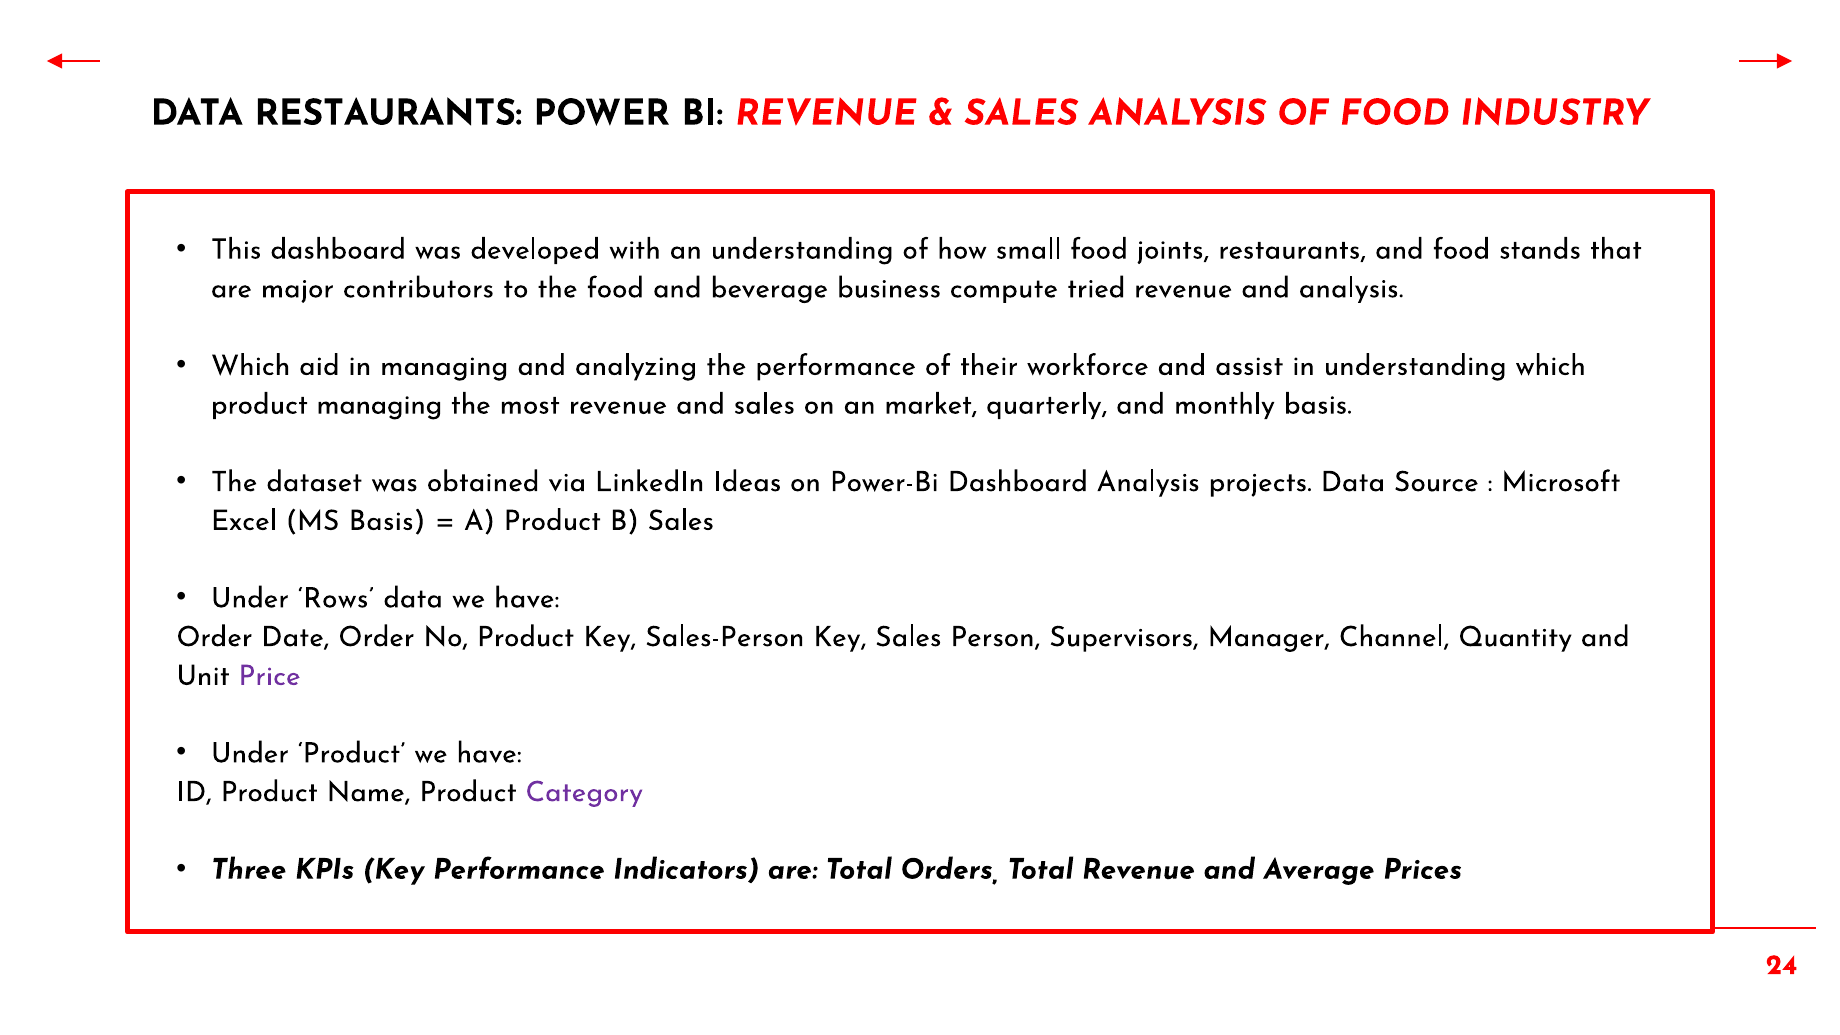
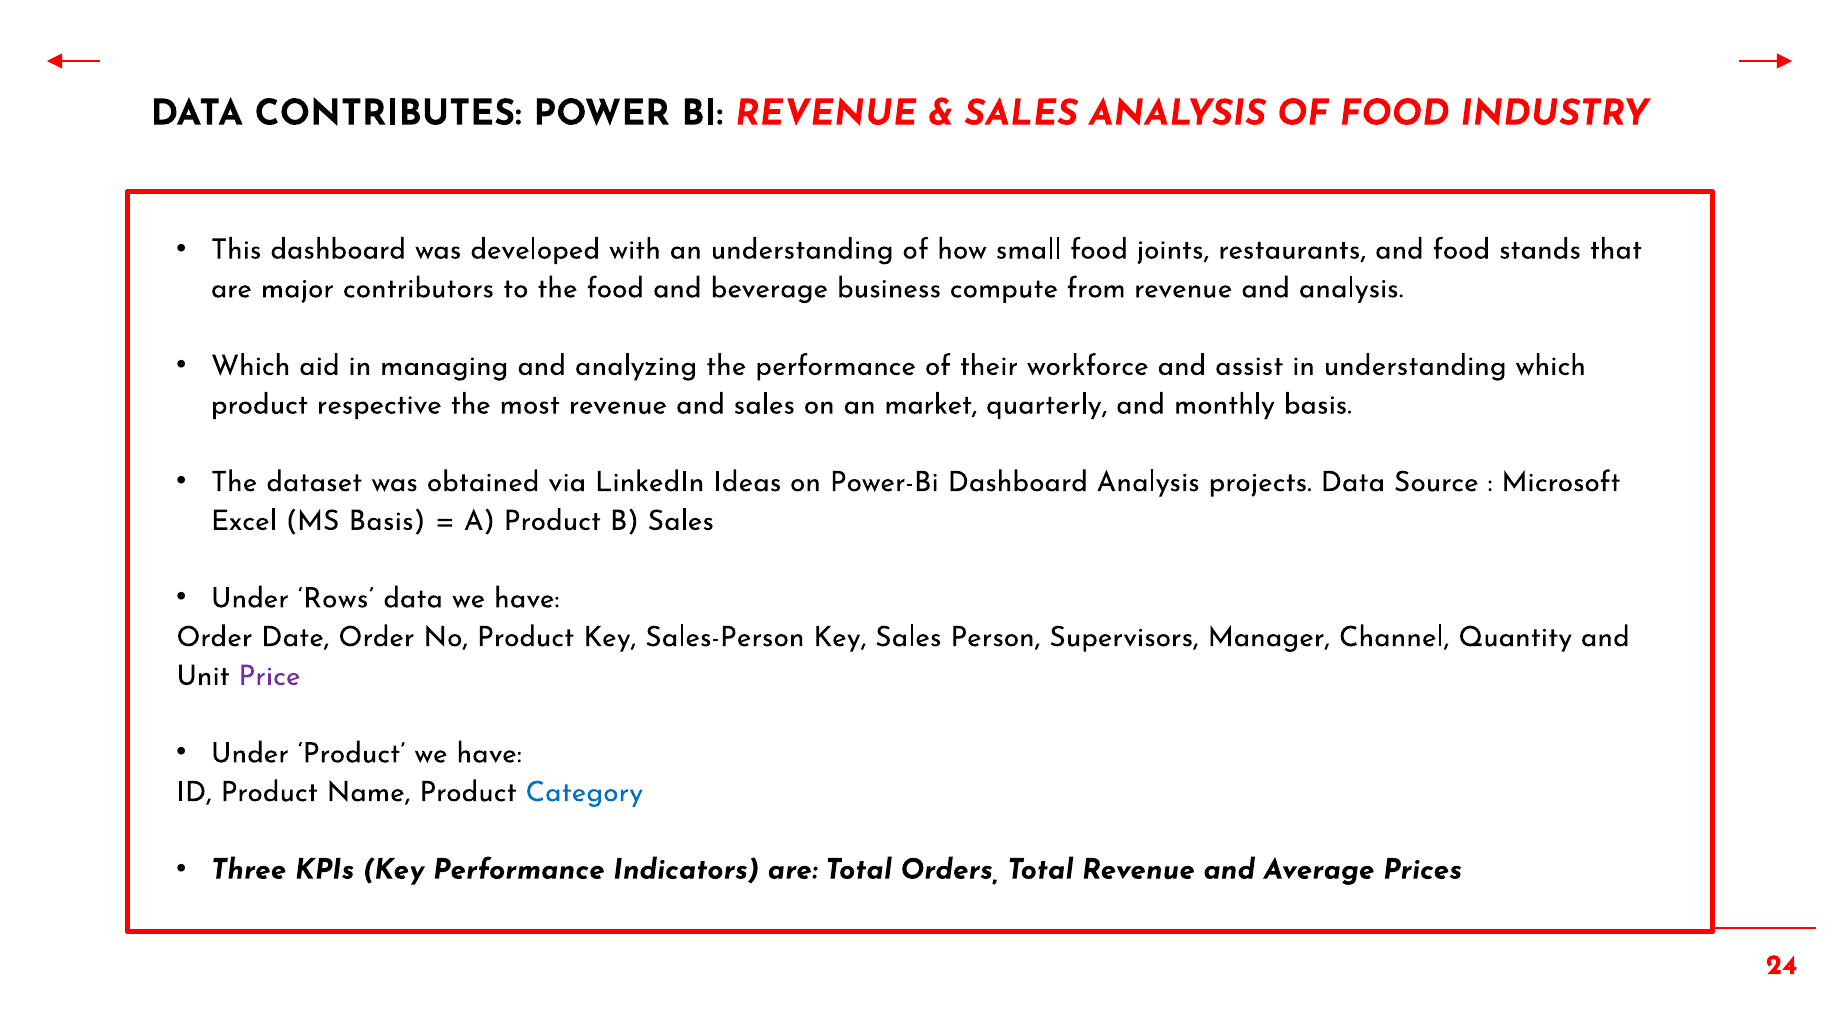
DATA RESTAURANTS: RESTAURANTS -> CONTRIBUTES (388, 113)
tried: tried -> from (1096, 288)
product managing: managing -> respective (379, 404)
Category colour: purple -> blue (584, 792)
